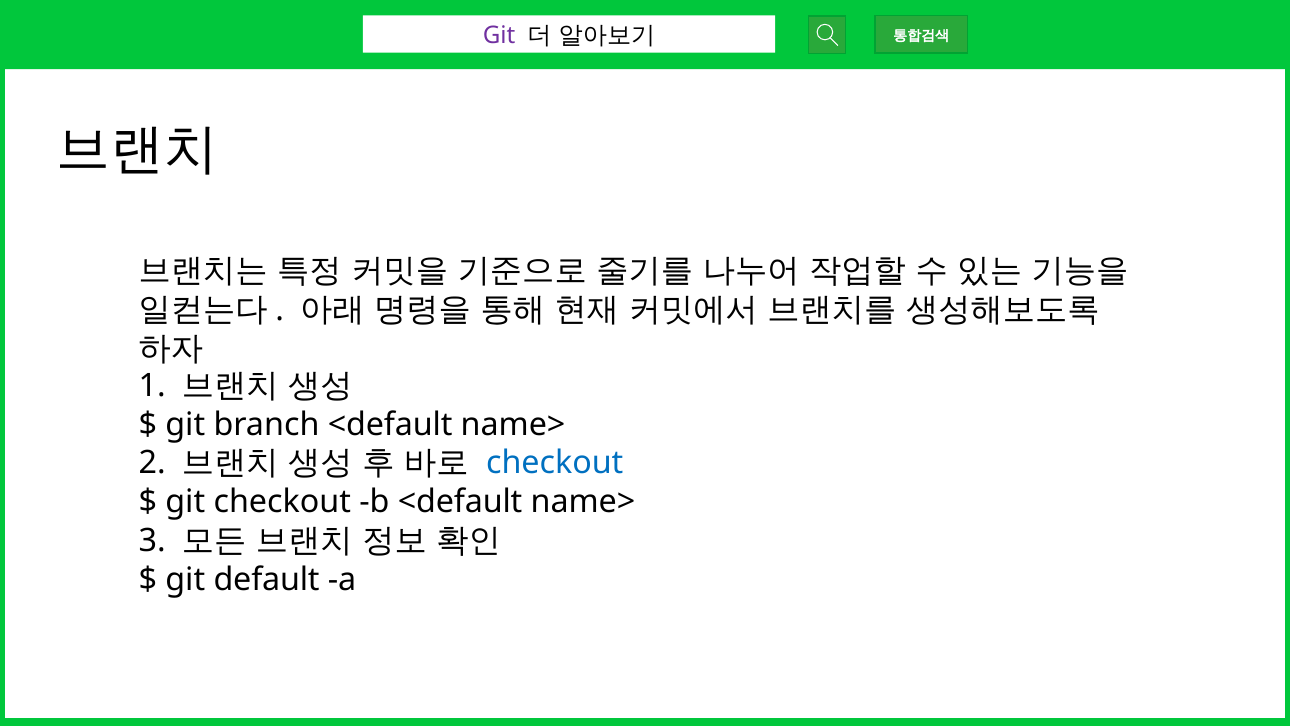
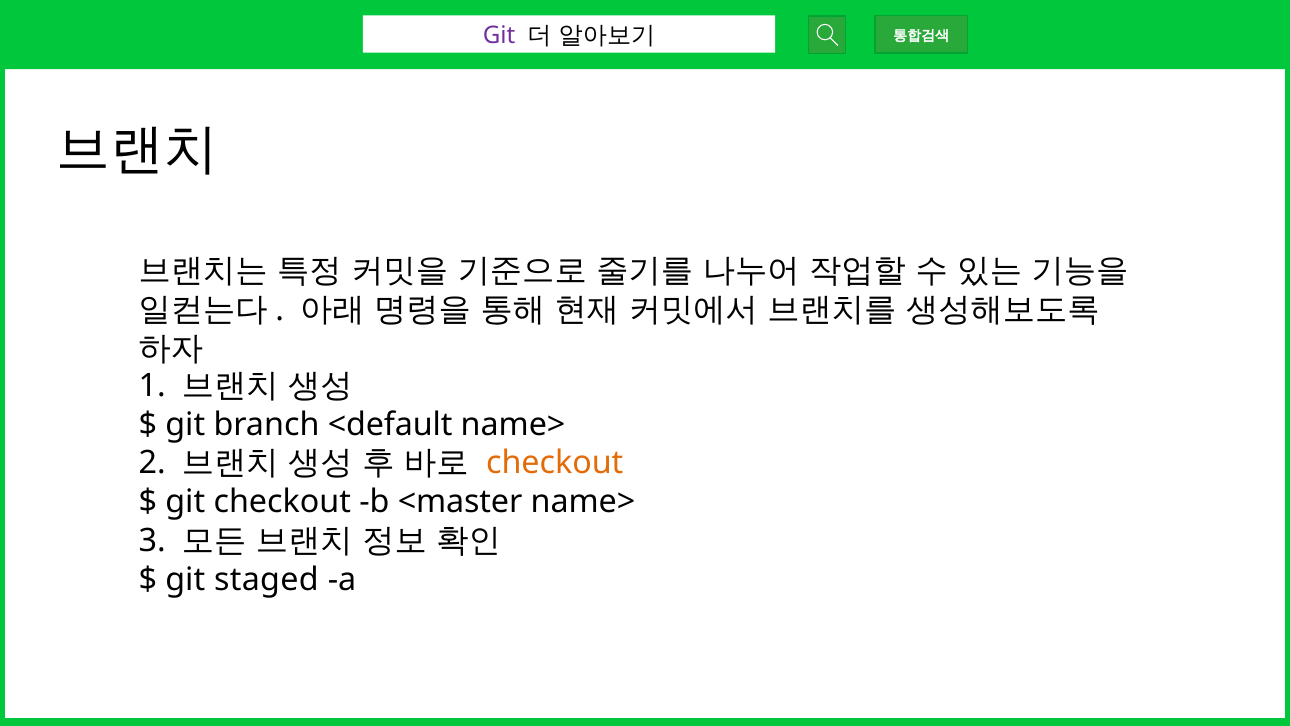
checkout colour: blue -> orange (555, 463)
b <default: <default -> <master (460, 502)
default: default -> staged (266, 579)
